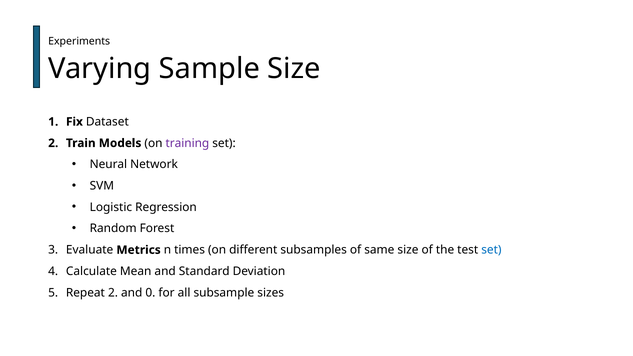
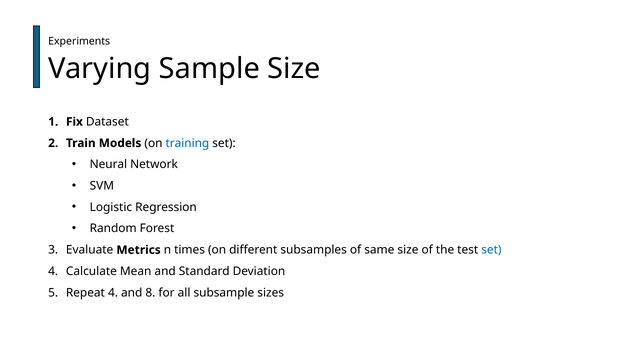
training colour: purple -> blue (187, 143)
Repeat 2: 2 -> 4 (113, 293)
0: 0 -> 8 (150, 293)
